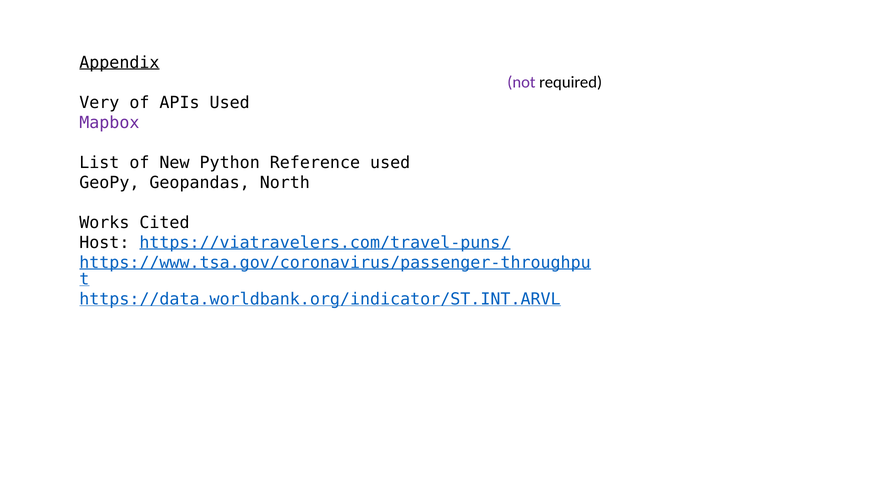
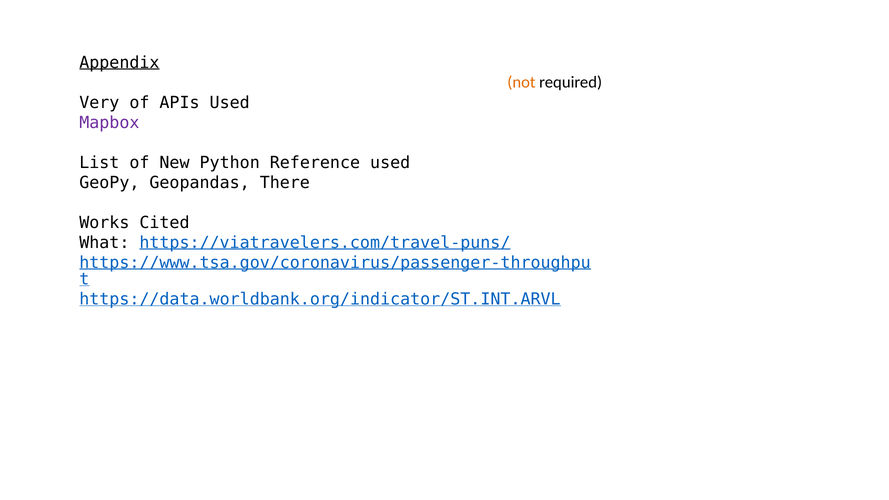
not colour: purple -> orange (521, 82)
North: North -> There (285, 183)
Host: Host -> What (104, 243)
